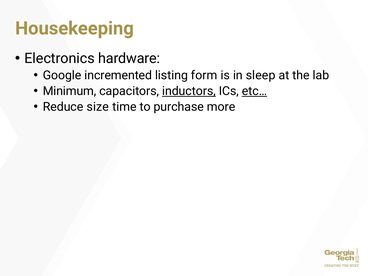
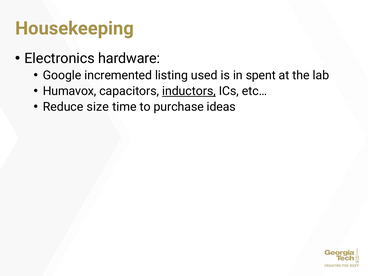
form: form -> used (204, 75)
sleep: sleep -> spent (261, 75)
Minimum: Minimum -> Humavox (70, 91)
etc… underline: present -> none (254, 91)
more: more -> ideas (221, 107)
